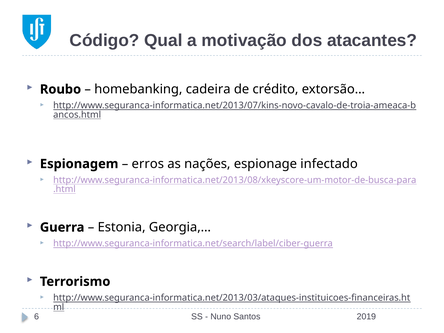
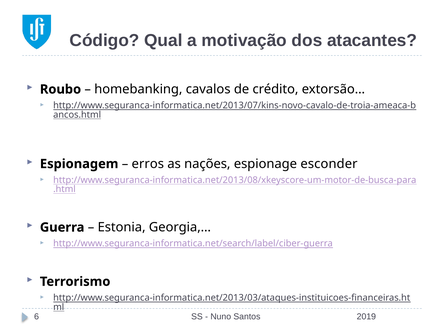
cadeira: cadeira -> cavalos (208, 89)
infectado: infectado -> esconder (329, 164)
